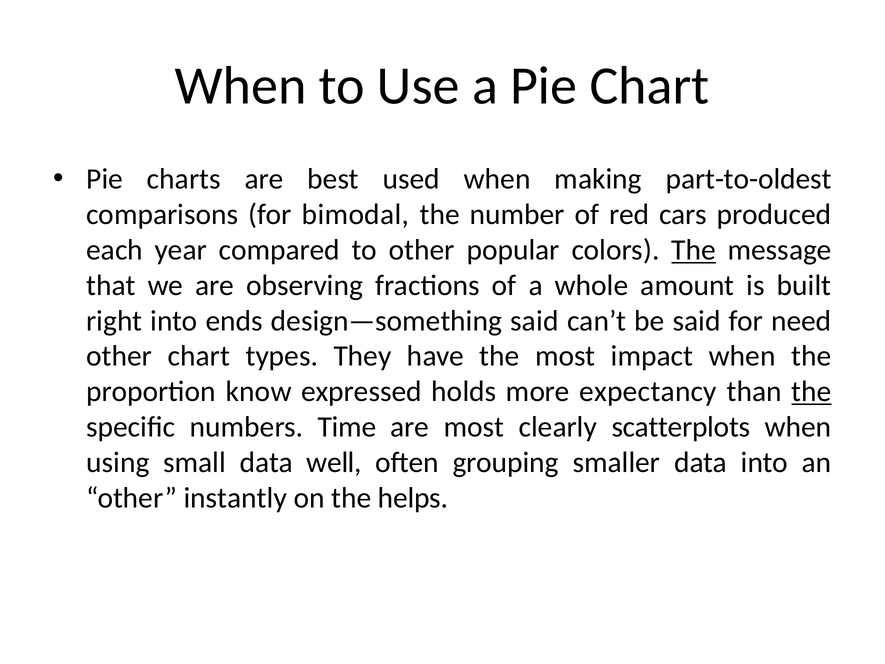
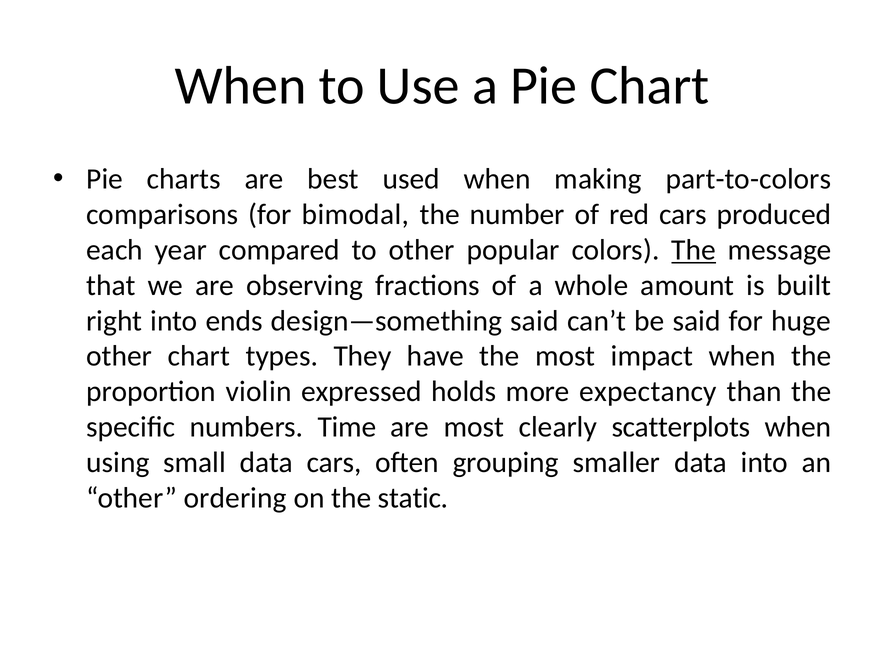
part-to-oldest: part-to-oldest -> part-to-colors (749, 179)
need: need -> huge (801, 321)
know: know -> violin (259, 391)
the underline: present -> none (811, 391)
data well: well -> cars (334, 462)
instantly: instantly -> ordering (235, 498)
helps: helps -> static (413, 498)
